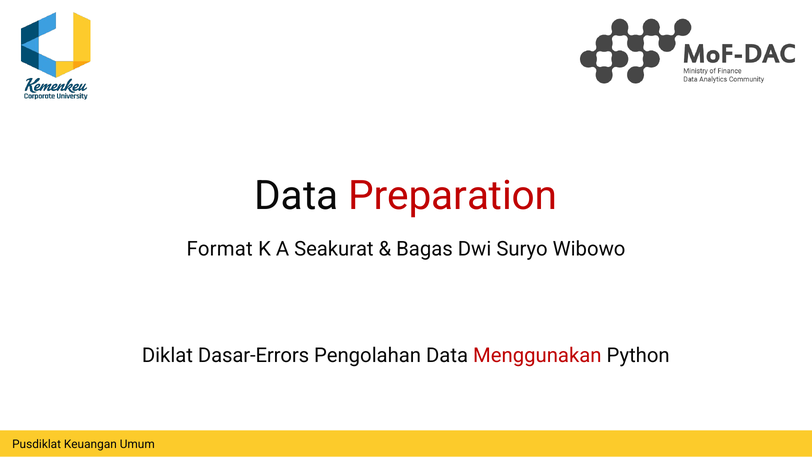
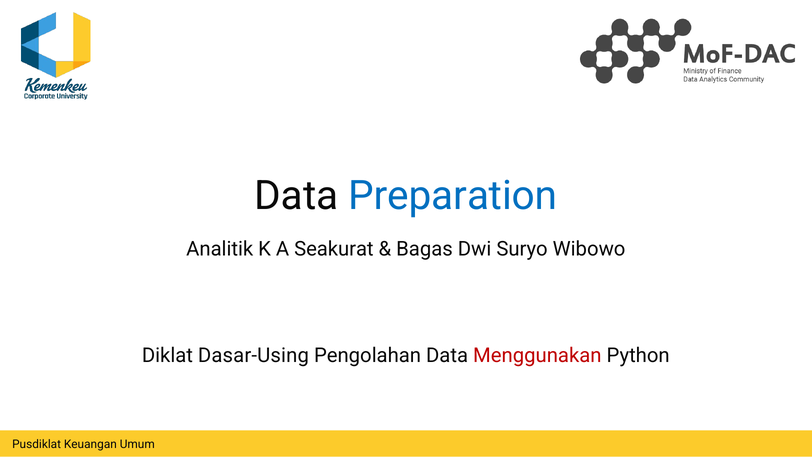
Preparation colour: red -> blue (453, 196)
Format: Format -> Analitik (220, 249)
Dasar-Errors: Dasar-Errors -> Dasar-Using (253, 355)
